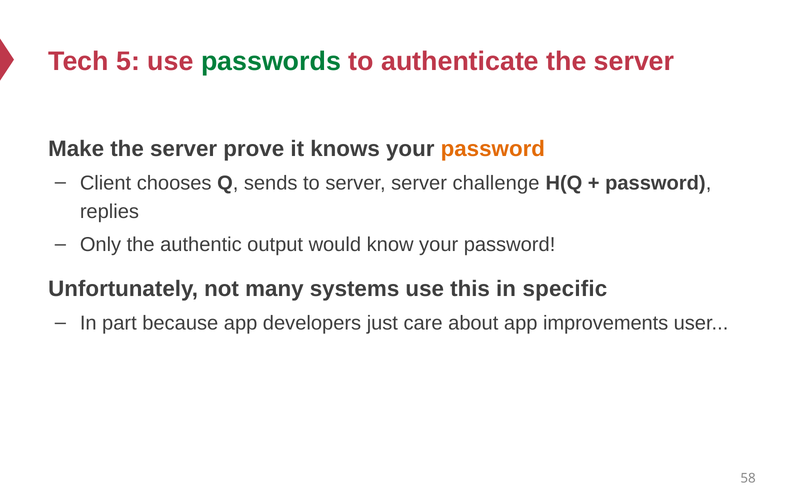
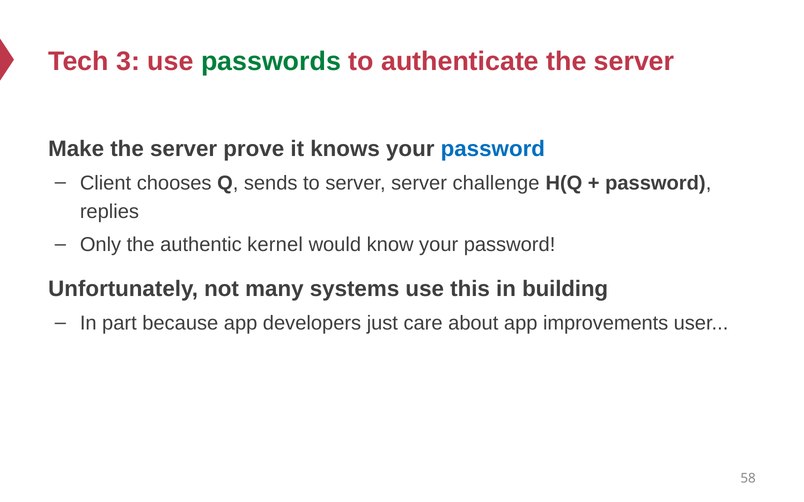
5: 5 -> 3 (128, 62)
password colour: orange -> blue (493, 149)
output: output -> kernel (275, 245)
specific: specific -> building (565, 289)
